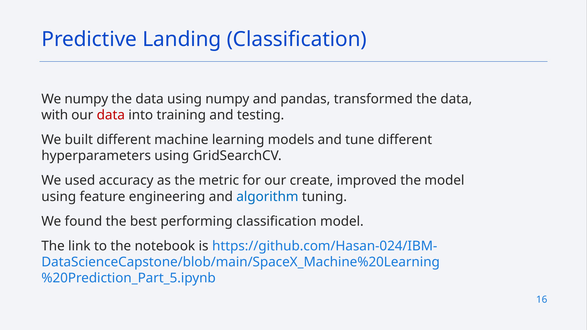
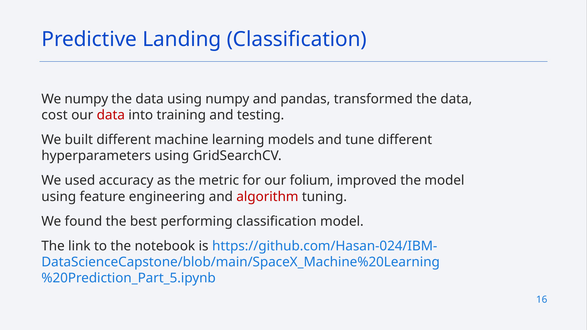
with: with -> cost (55, 115)
create: create -> folium (312, 181)
algorithm colour: blue -> red (267, 197)
